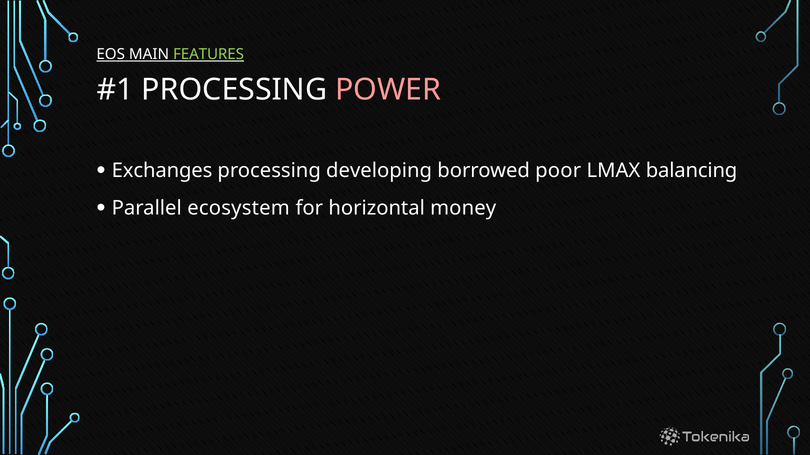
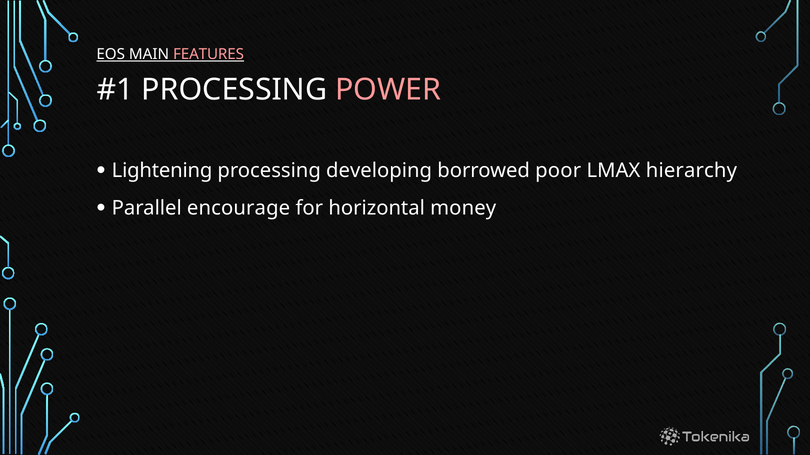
FEATURES colour: light green -> pink (209, 54)
Exchanges: Exchanges -> Lightening (162, 171)
balancing: balancing -> hierarchy (691, 171)
ecosystem: ecosystem -> encourage (239, 209)
